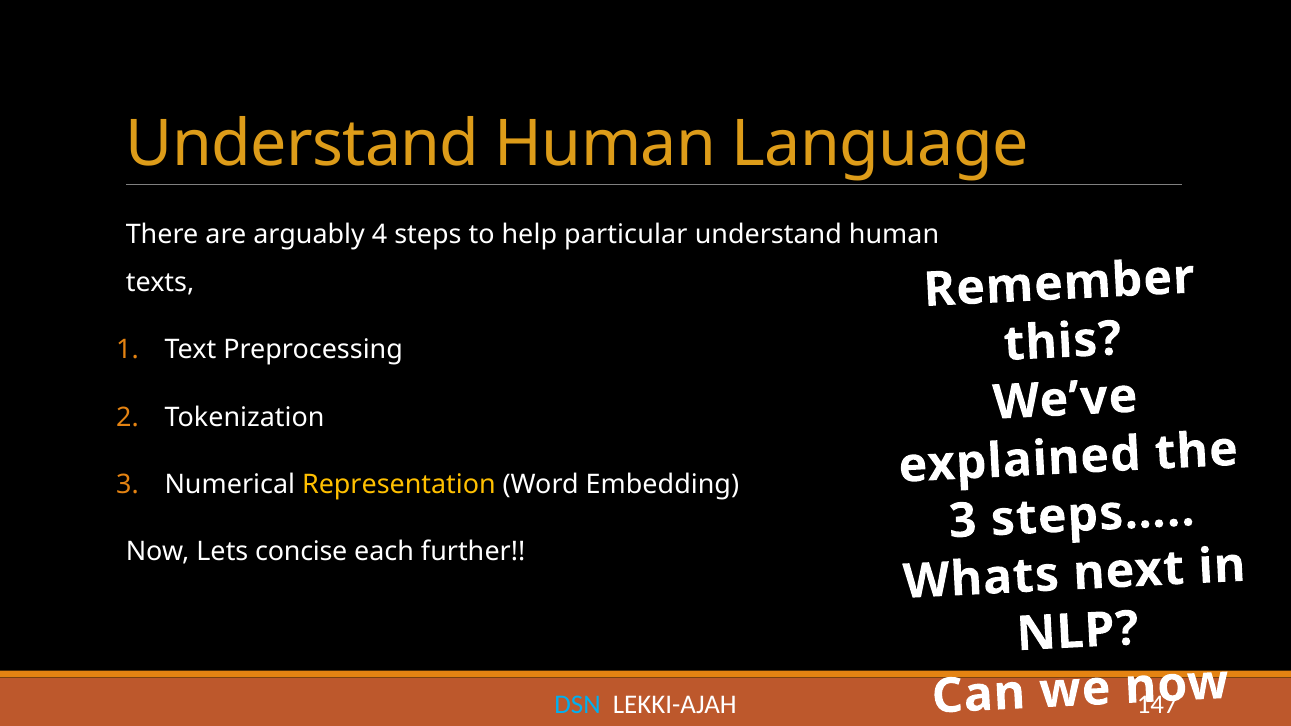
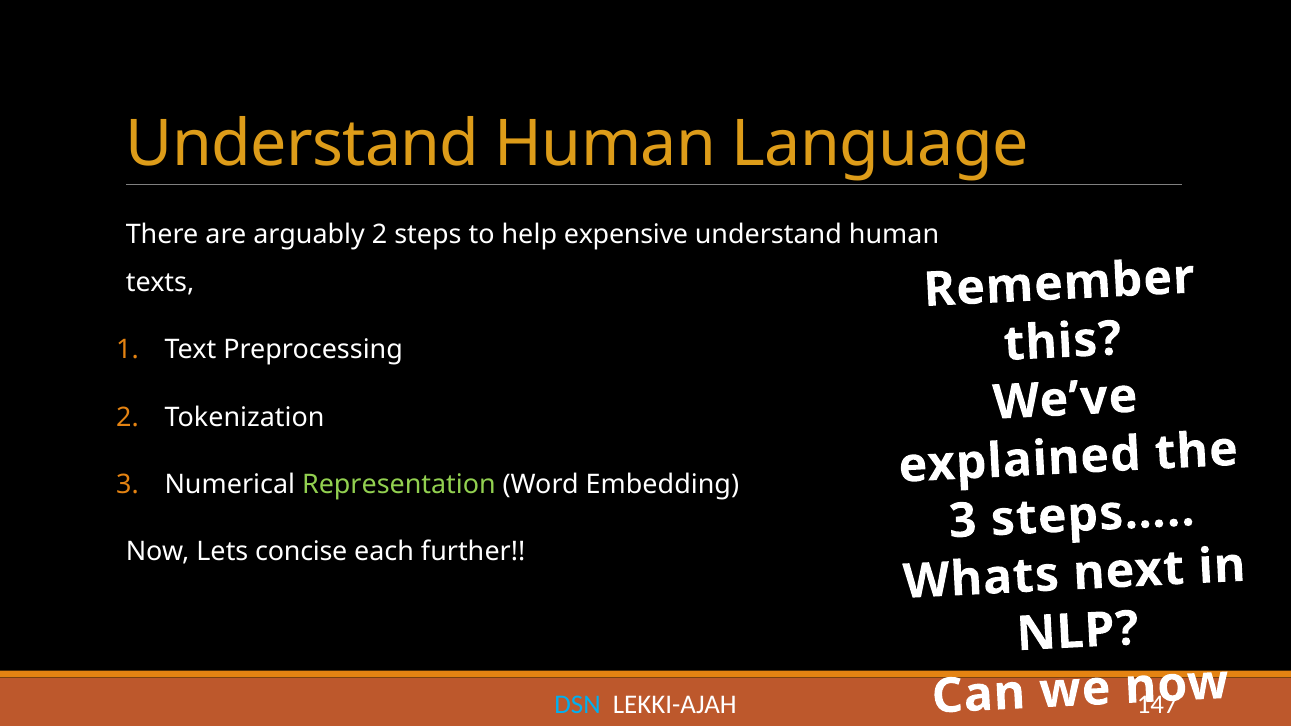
arguably 4: 4 -> 2 (380, 234)
particular: particular -> expensive (626, 234)
Representation colour: yellow -> light green (399, 485)
